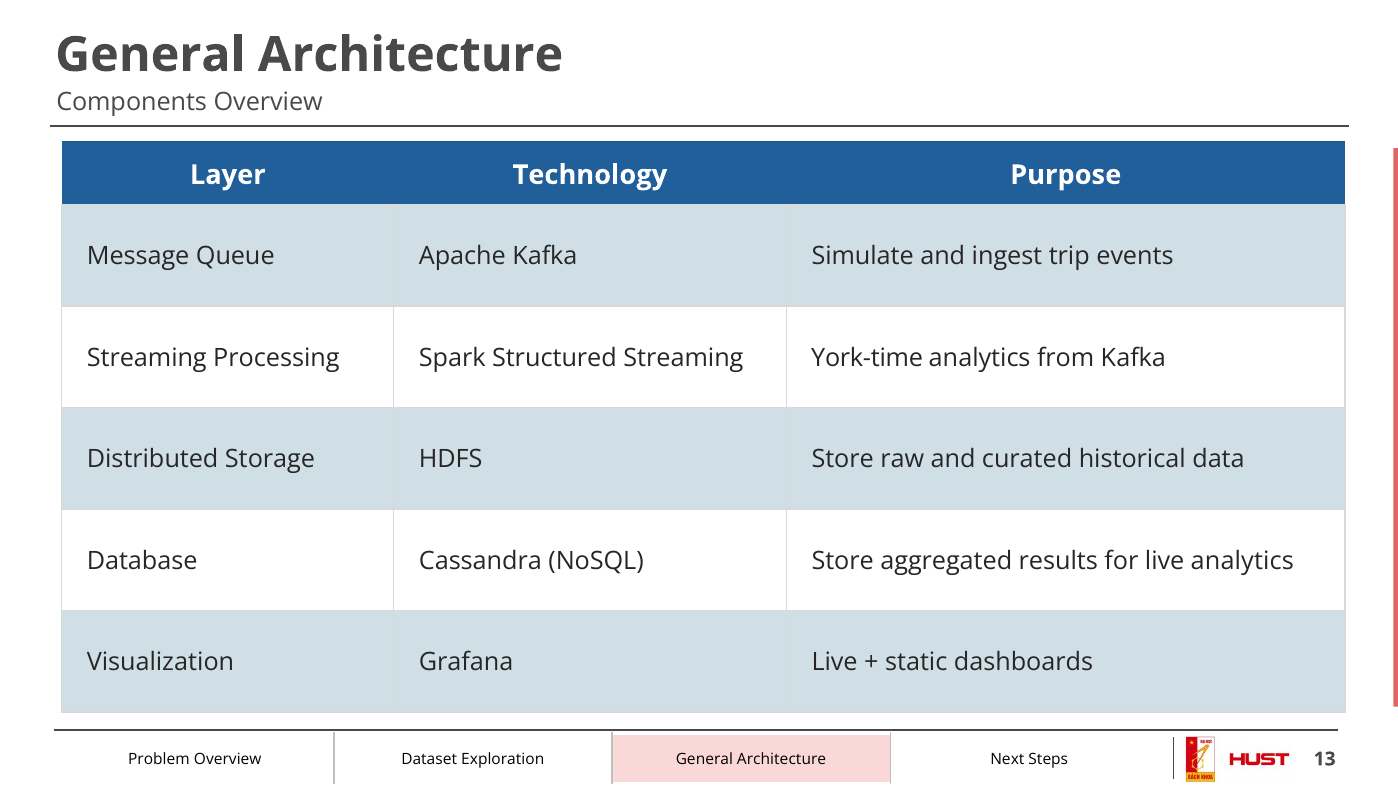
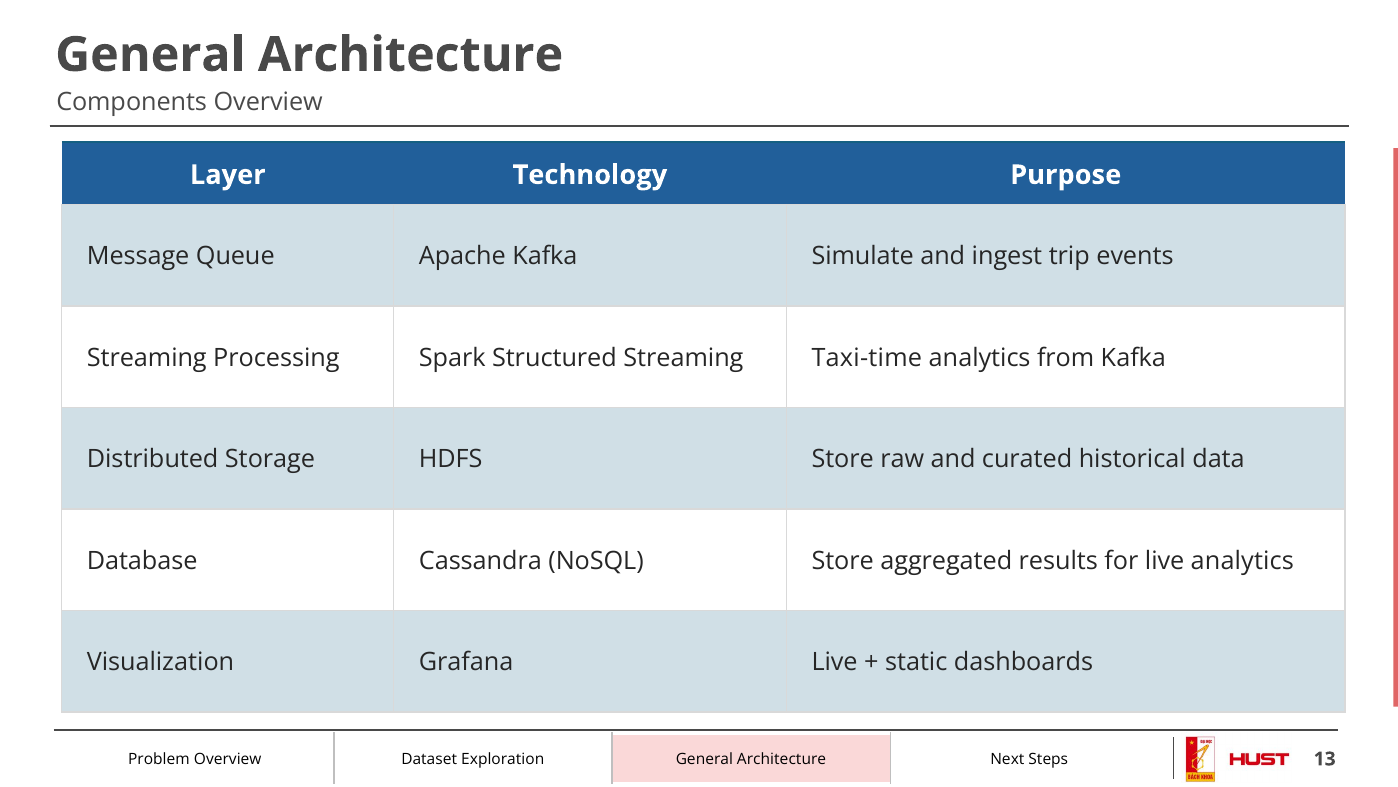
York-time: York-time -> Taxi-time (867, 358)
